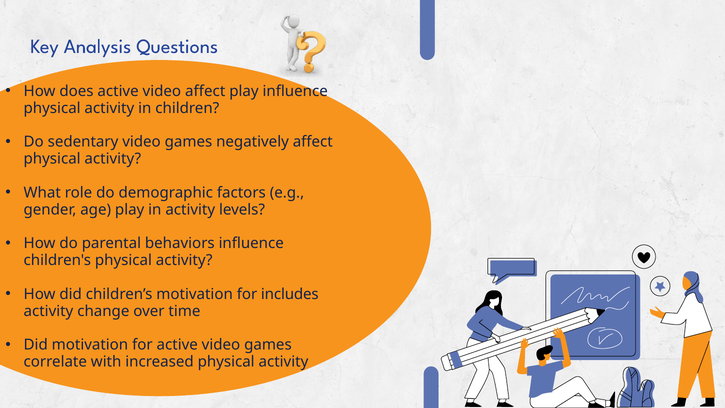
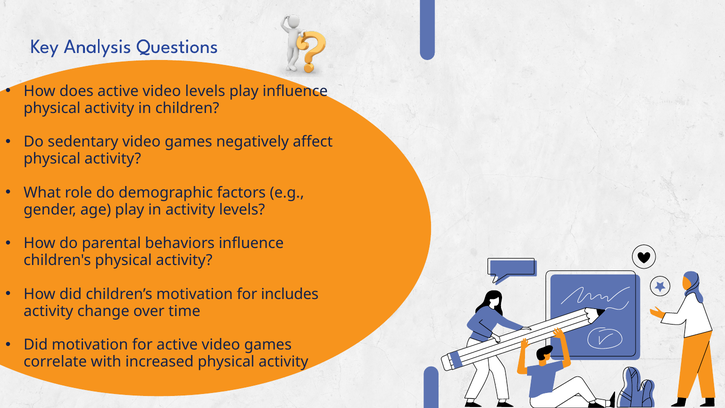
video affect: affect -> levels (205, 91)
